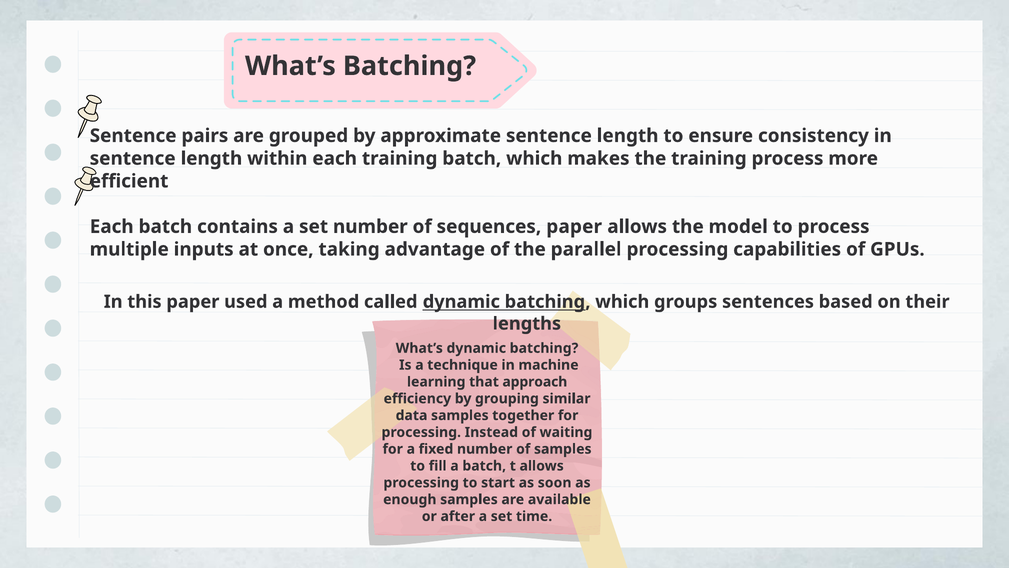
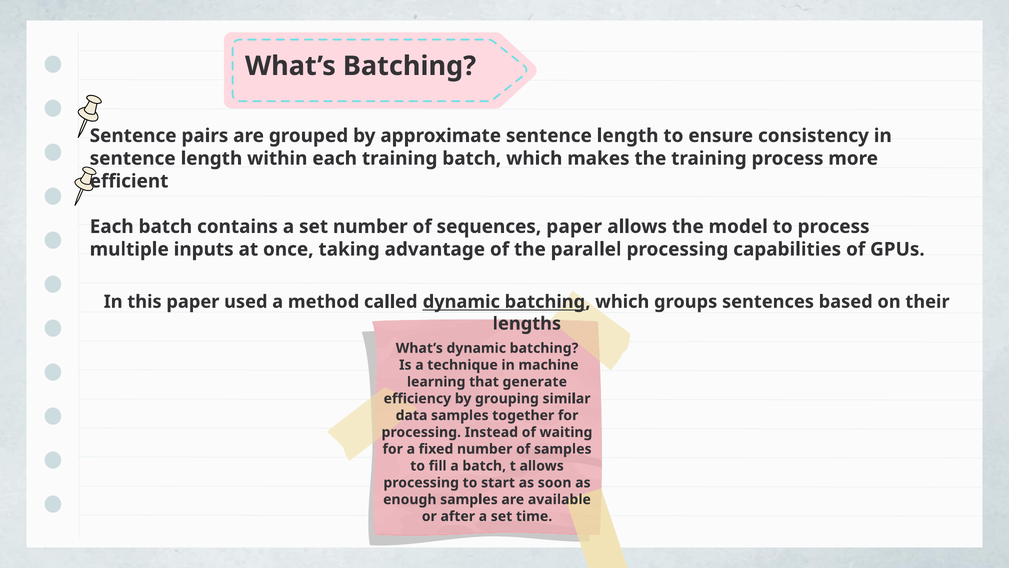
approach: approach -> generate (535, 382)
